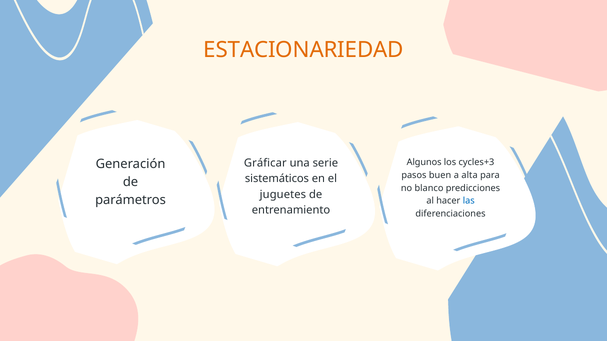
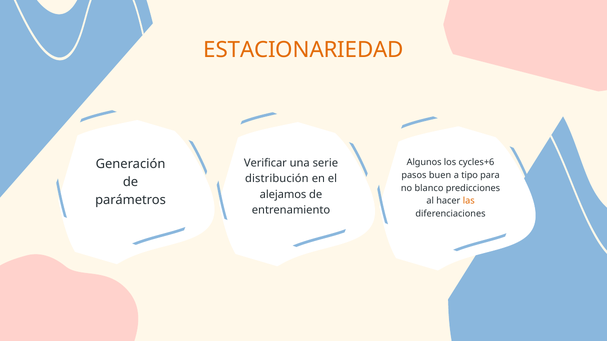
cycles+3: cycles+3 -> cycles+6 (476, 163)
Gráficar: Gráficar -> Verificar (265, 163)
alta: alta -> tipo (470, 175)
sistemáticos: sistemáticos -> distribución (277, 179)
juguetes: juguetes -> alejamos (283, 195)
las colour: blue -> orange (469, 201)
